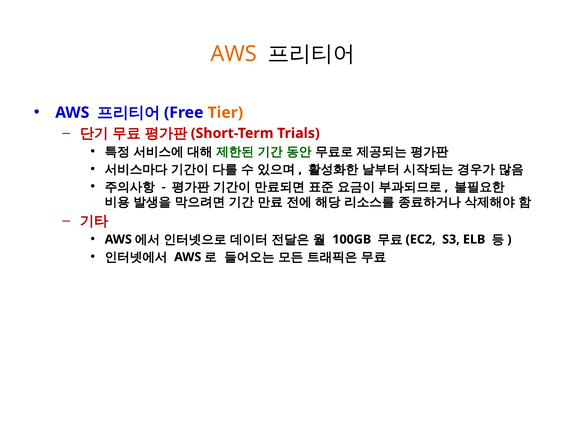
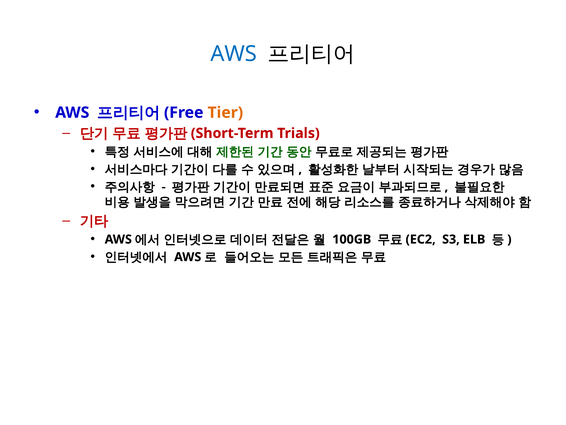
AWS colour: orange -> blue (234, 54)
